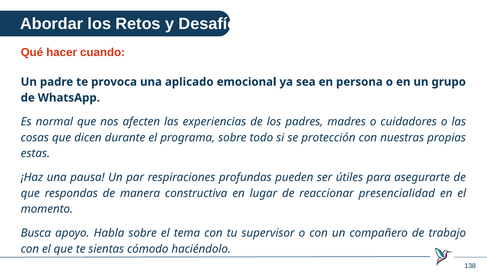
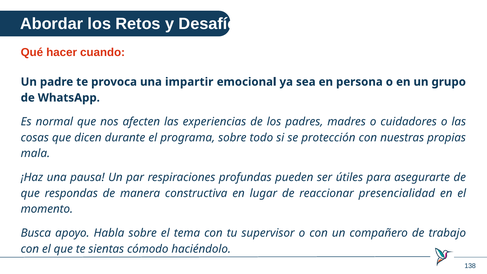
aplicado: aplicado -> impartir (189, 82)
estas: estas -> mala (35, 153)
